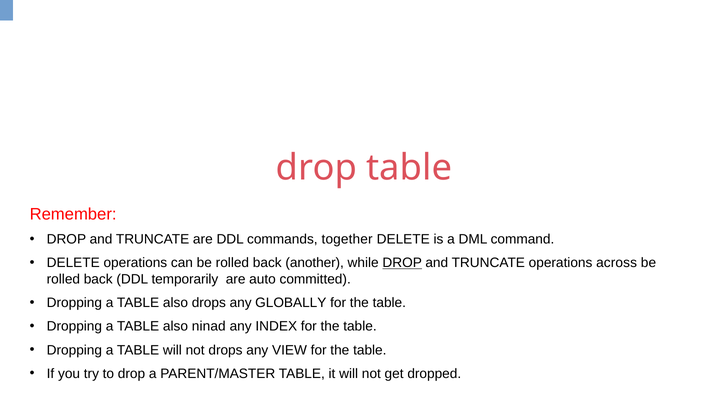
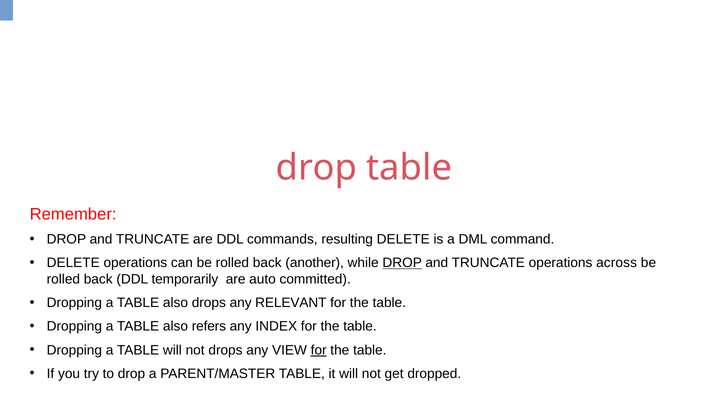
together: together -> resulting (347, 240)
GLOBALLY: GLOBALLY -> RELEVANT (291, 303)
ninad: ninad -> refers (209, 327)
for underline: none -> present (319, 351)
